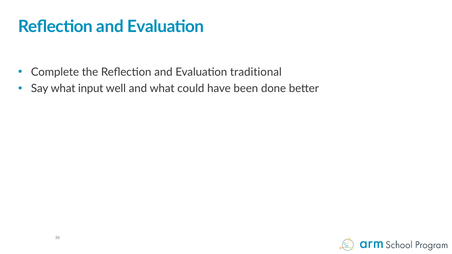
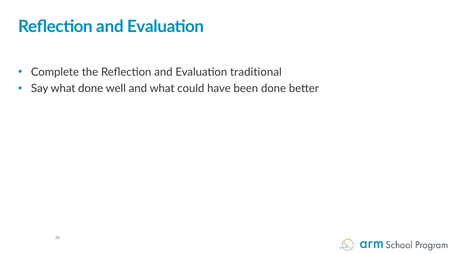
what input: input -> done (91, 89)
